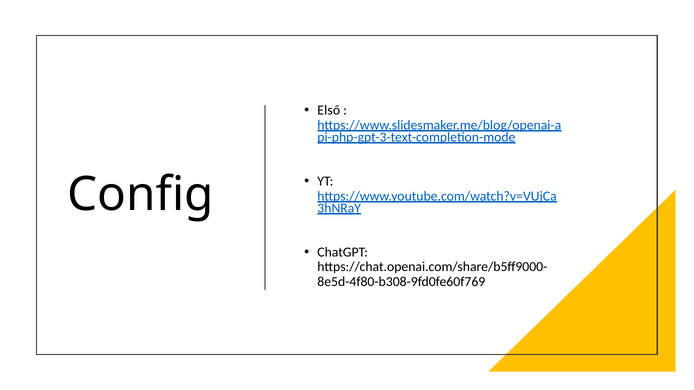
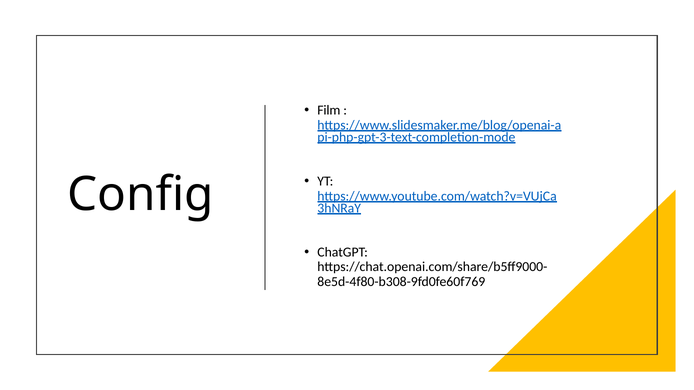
Első: Első -> Film (329, 110)
